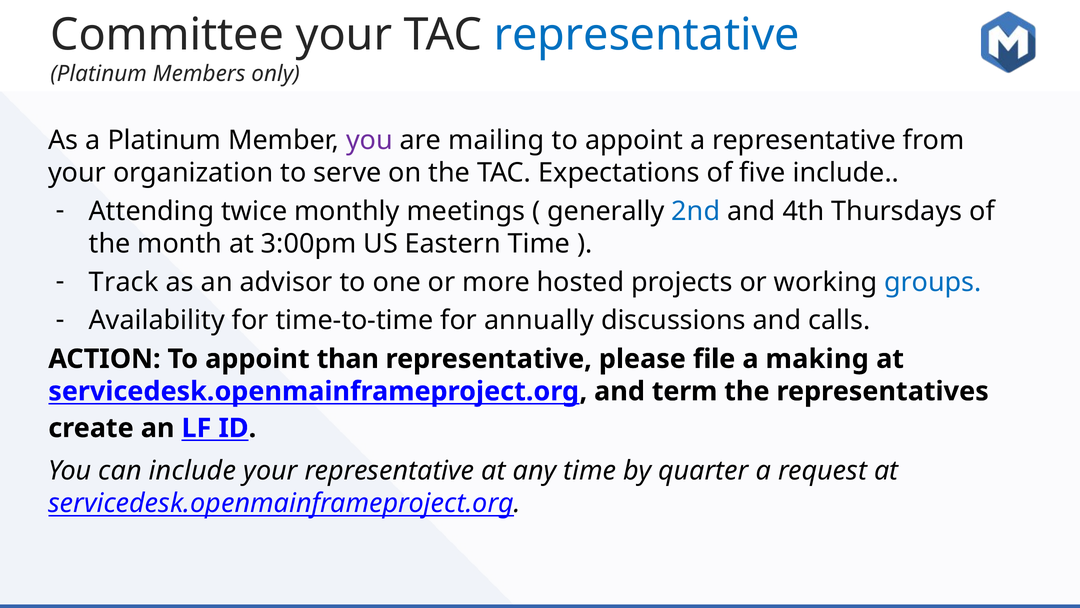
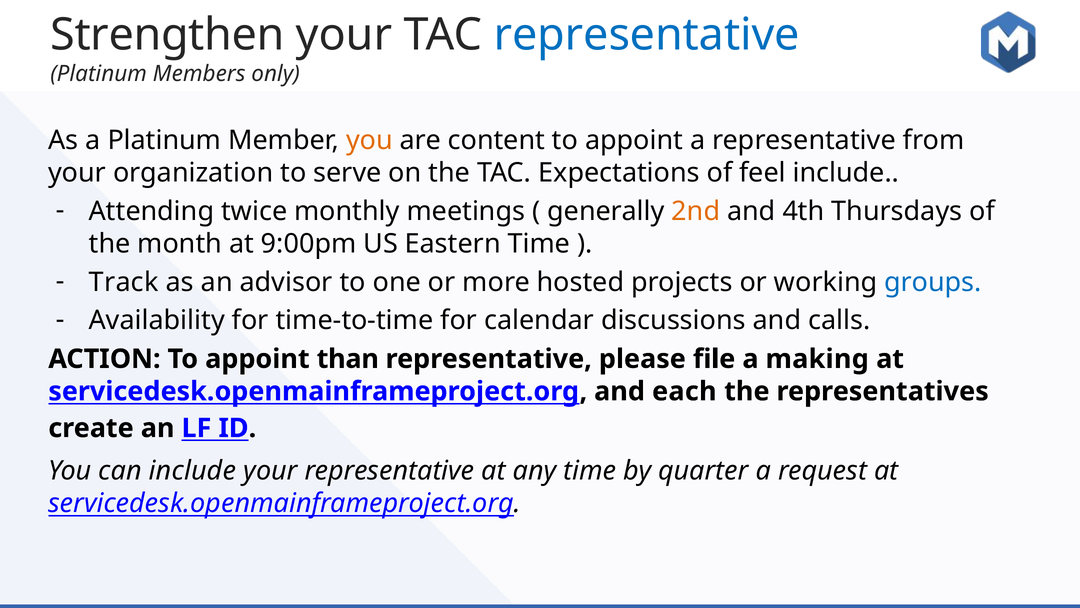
Committee: Committee -> Strengthen (167, 35)
you colour: purple -> orange (369, 140)
mailing: mailing -> content (496, 140)
five: five -> feel (763, 173)
2nd colour: blue -> orange (696, 211)
3:00pm: 3:00pm -> 9:00pm (309, 244)
annually: annually -> calendar (539, 320)
term: term -> each (684, 391)
